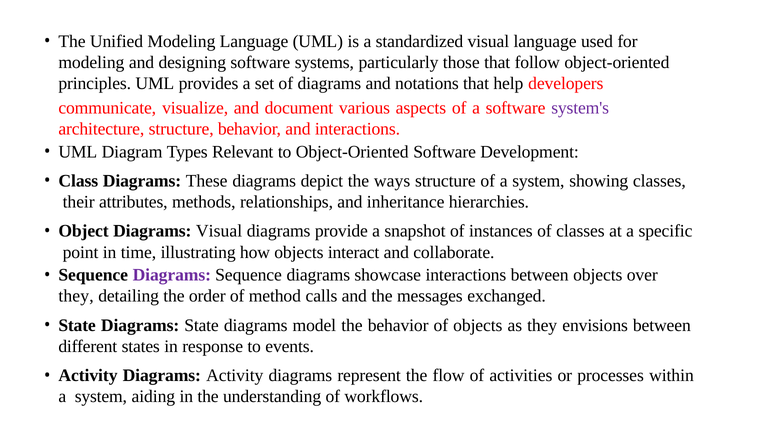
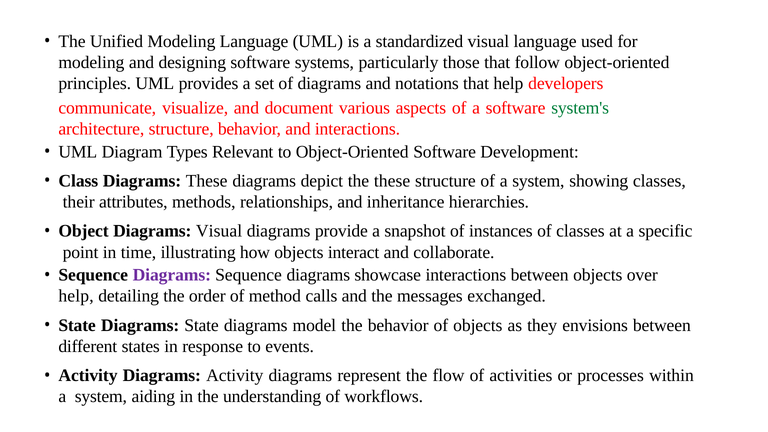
system's colour: purple -> green (580, 108)
the ways: ways -> these (392, 181)
they: they -> help (76, 296)
